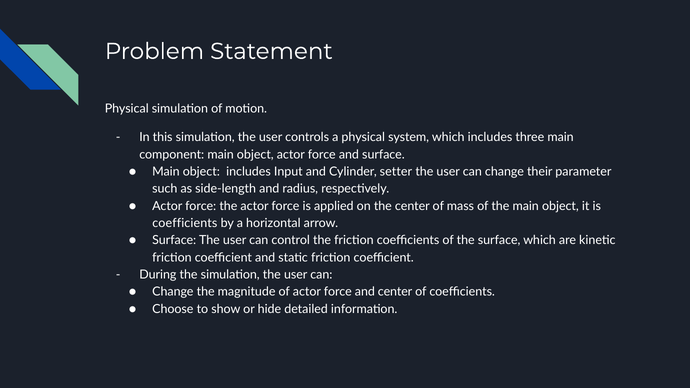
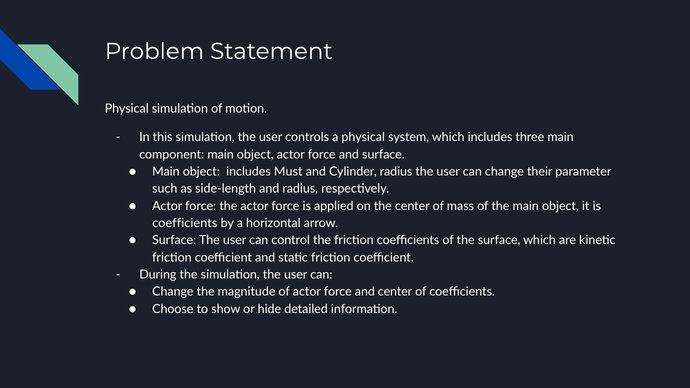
Input: Input -> Must (288, 172)
Cylinder setter: setter -> radius (396, 172)
